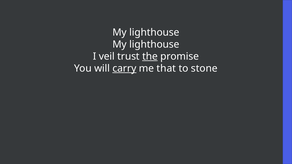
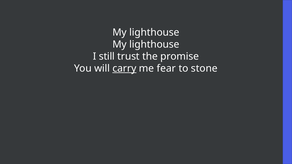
veil: veil -> still (107, 57)
the underline: present -> none (150, 57)
that: that -> fear (166, 69)
